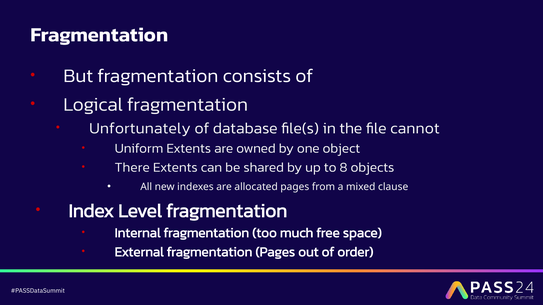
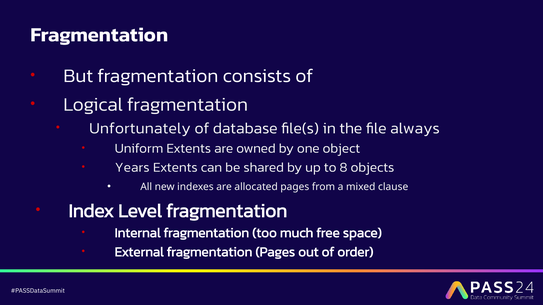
cannot: cannot -> always (415, 128)
There: There -> Years (132, 168)
